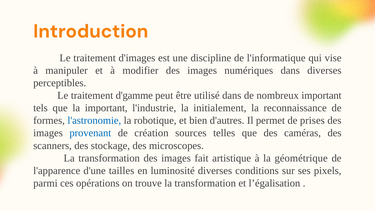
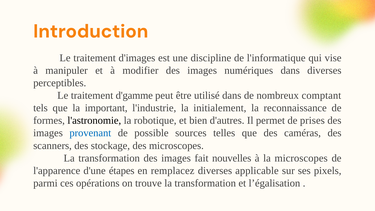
nombreux important: important -> comptant (321, 96)
l'astronomie colour: blue -> black (94, 121)
création: création -> possible (151, 133)
artistique: artistique -> nouvelles (232, 158)
la géométrique: géométrique -> microscopes (301, 158)
tailles: tailles -> étapes (122, 171)
luminosité: luminosité -> remplacez (173, 171)
conditions: conditions -> applicable (257, 171)
